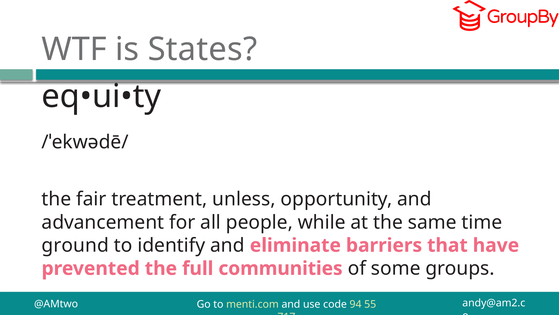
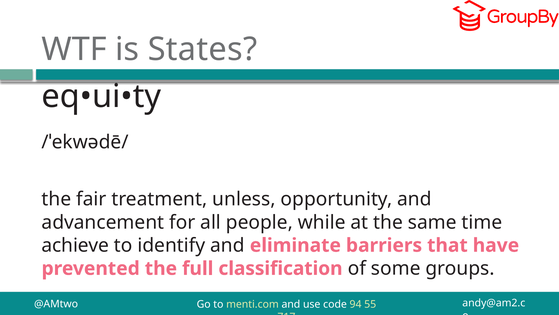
ground: ground -> achieve (75, 245)
communities: communities -> classification (280, 268)
